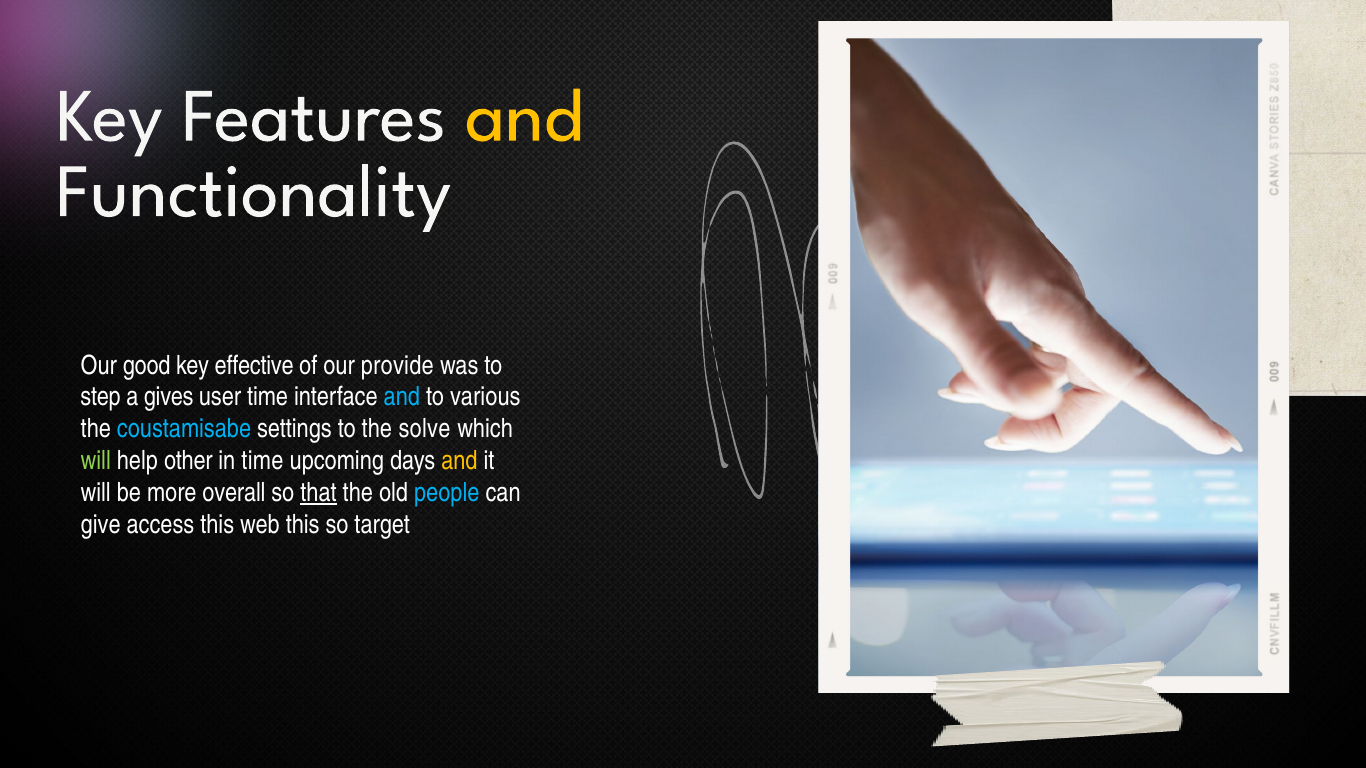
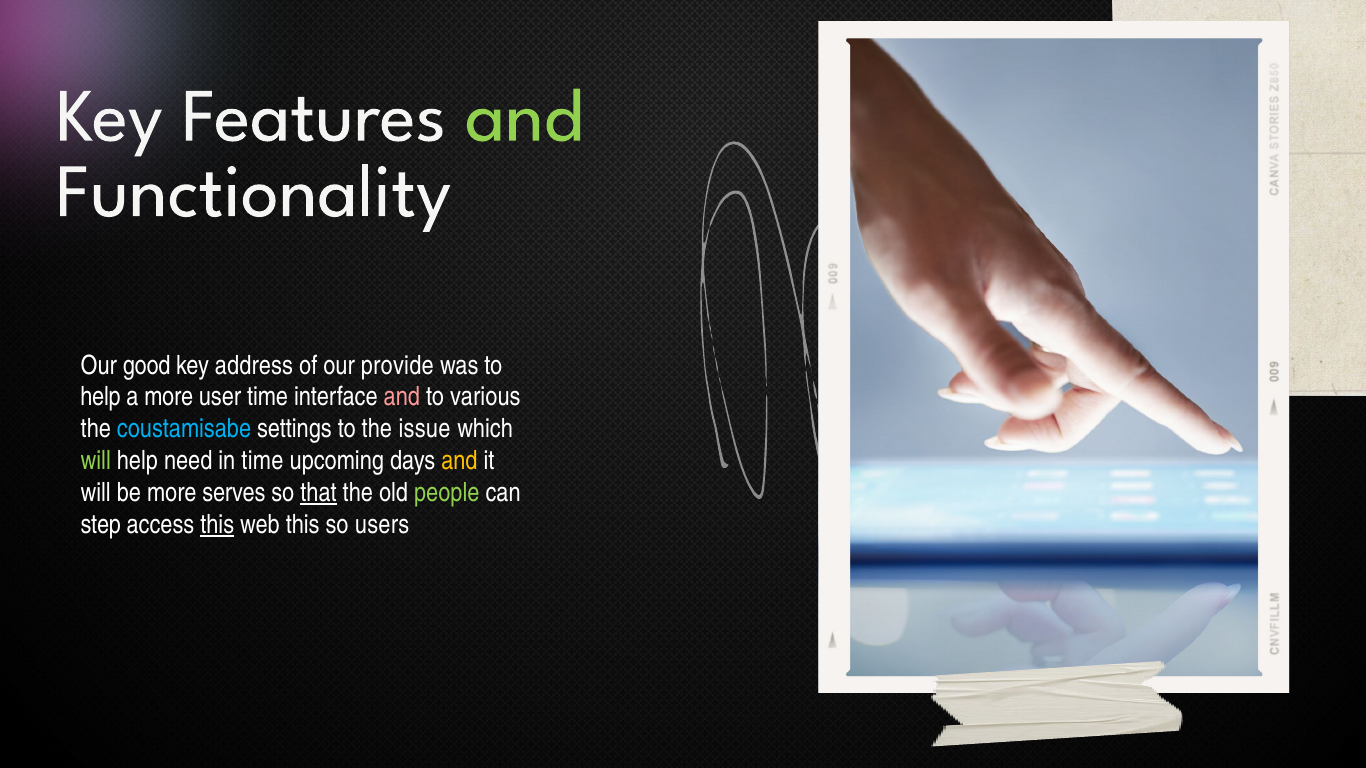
and colour: yellow -> light green (524, 116)
effective: effective -> address (254, 365)
step: step -> help (101, 397)
a gives: gives -> more (169, 397)
and colour: light blue -> pink (402, 397)
solve: solve -> issue (425, 429)
other: other -> need (188, 461)
overall: overall -> serves (234, 493)
people colour: light blue -> light green (447, 493)
give: give -> step (101, 525)
this underline: none -> present (217, 525)
target: target -> users (382, 525)
